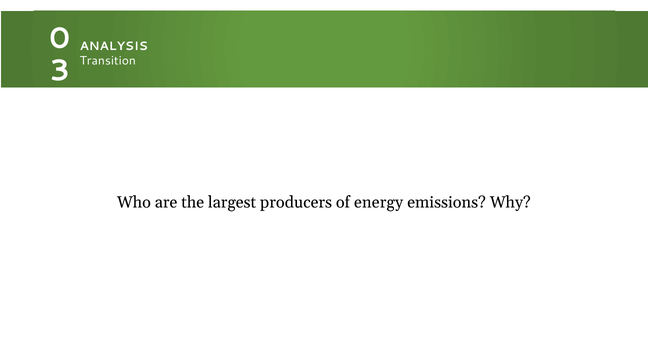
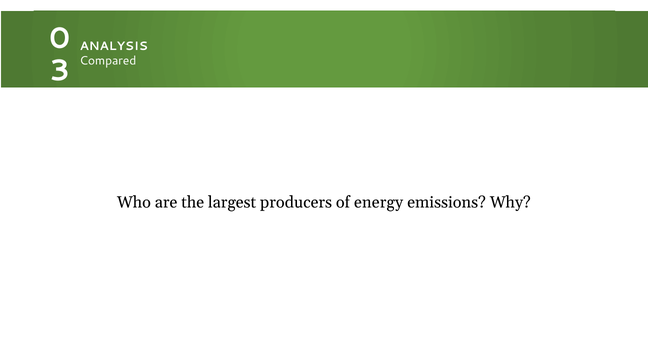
Transition: Transition -> Compared (108, 61)
